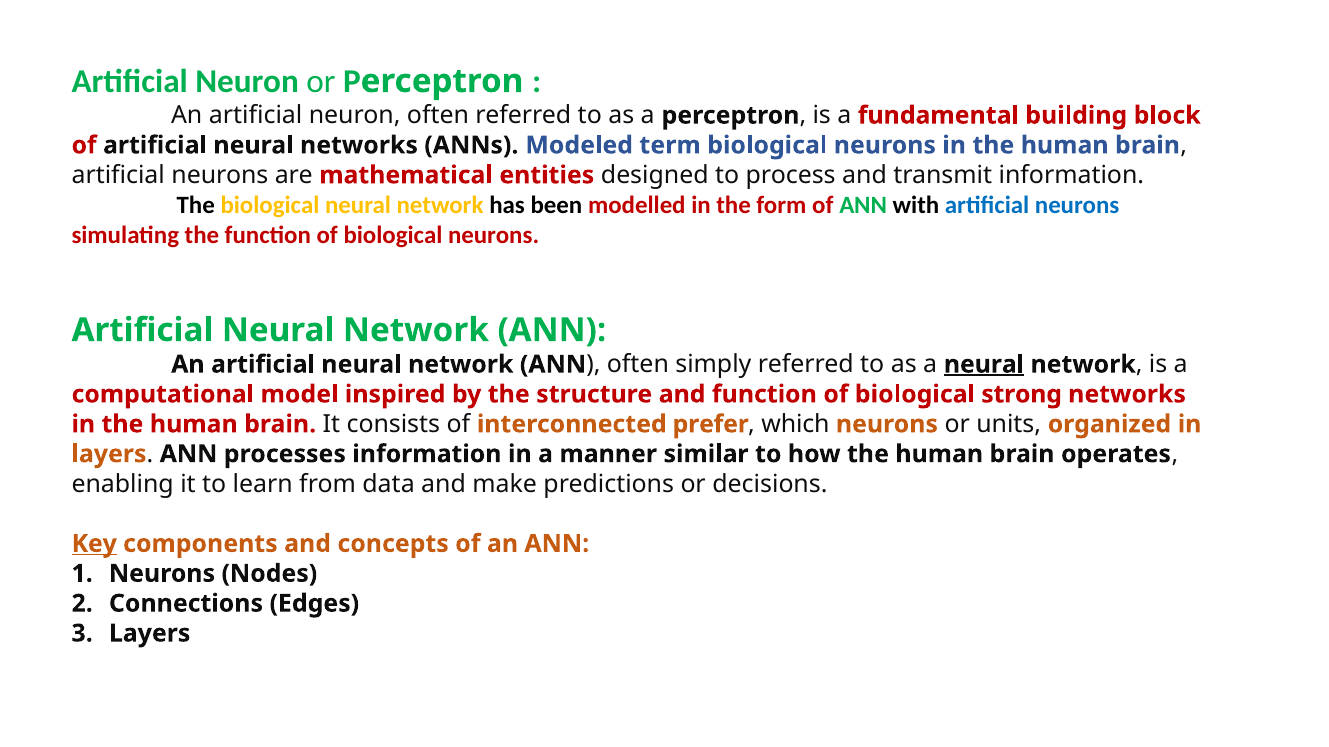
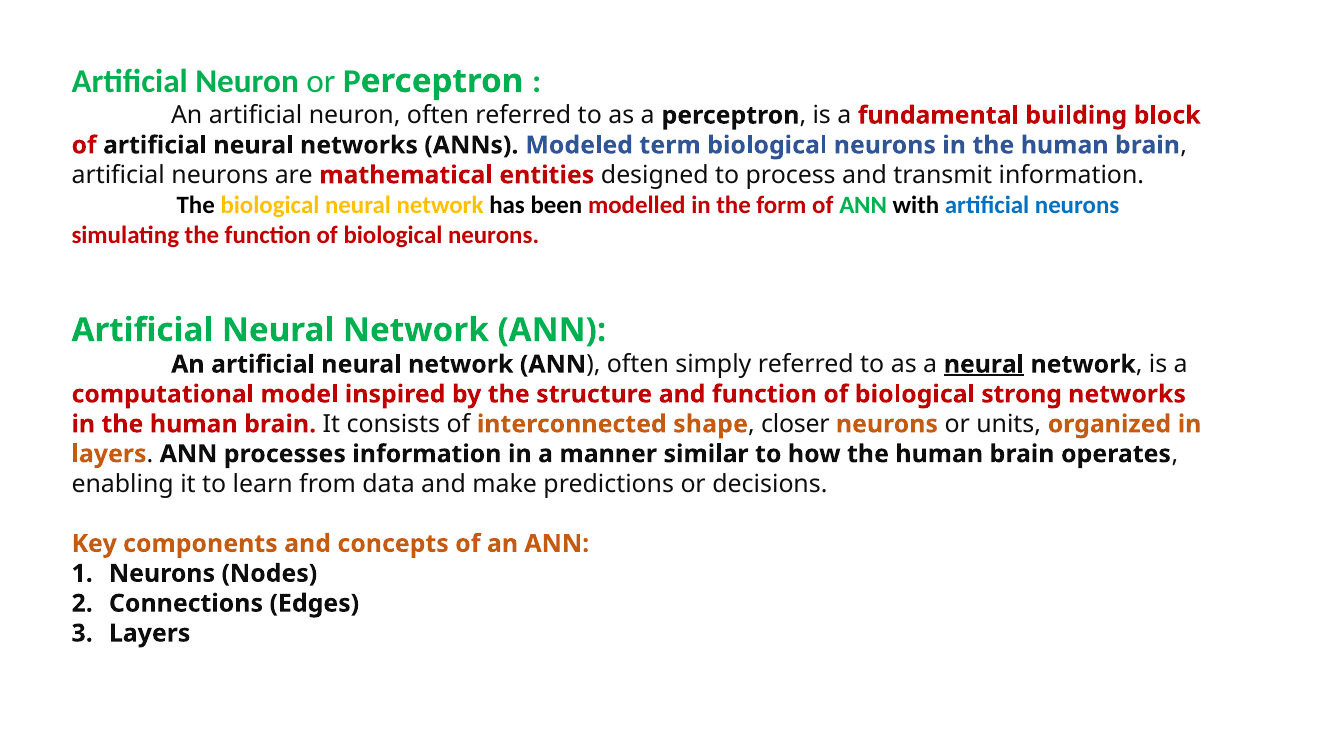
prefer: prefer -> shape (711, 424)
which: which -> closer (795, 424)
Key underline: present -> none (94, 544)
